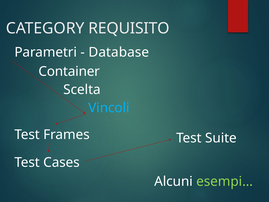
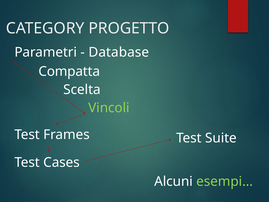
REQUISITO: REQUISITO -> PROGETTO (129, 28)
Container: Container -> Compatta (69, 71)
Vincoli colour: light blue -> light green (109, 108)
